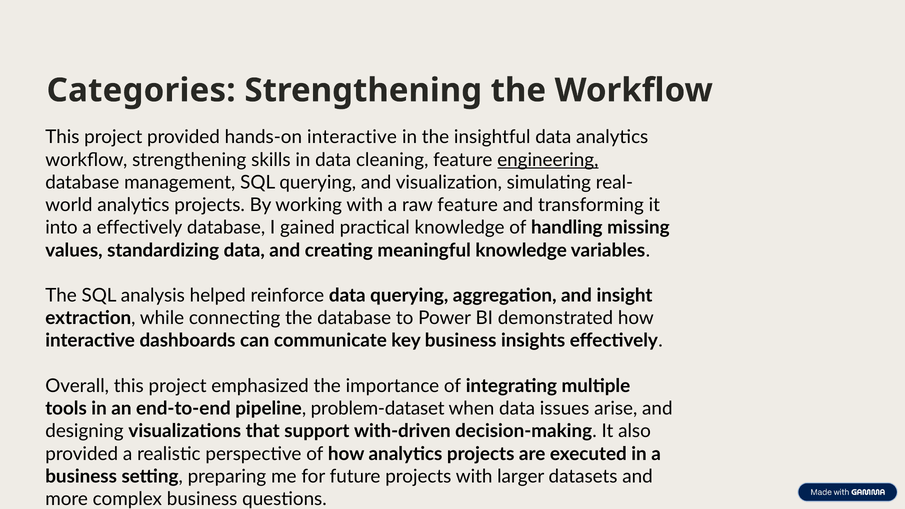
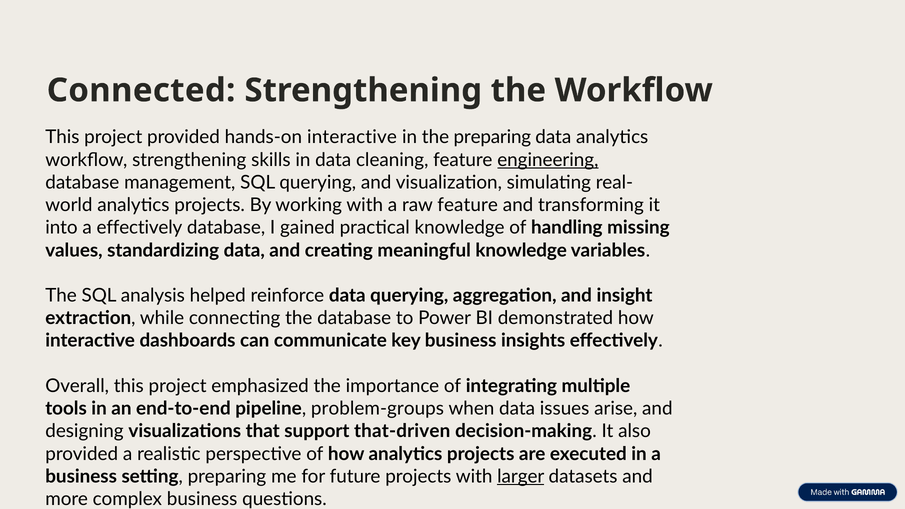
Categories: Categories -> Connected (141, 90)
the insightful: insightful -> preparing (492, 137)
problem-dataset: problem-dataset -> problem-groups (378, 409)
with-driven: with-driven -> that-driven (402, 431)
larger underline: none -> present (521, 477)
